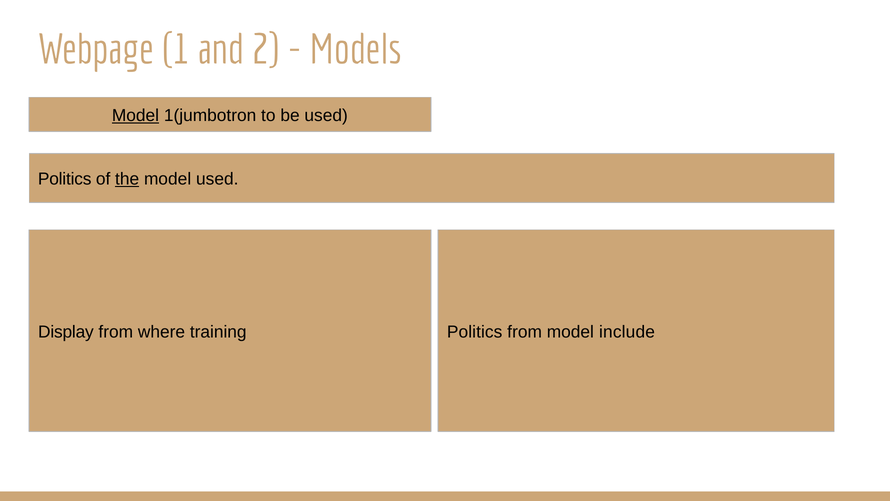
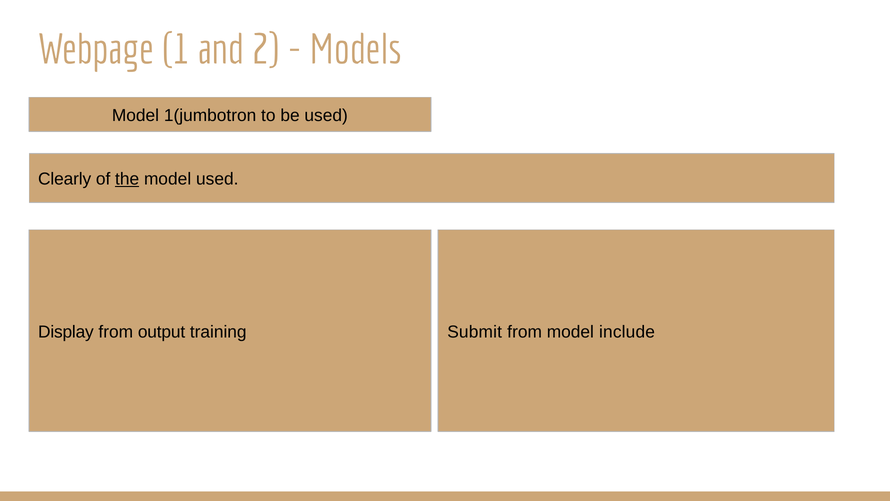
Model underline: present -> none (135, 115)
Politics: Politics -> Clearly (65, 179)
where: where -> output (162, 332)
training Politics: Politics -> Submit (475, 332)
